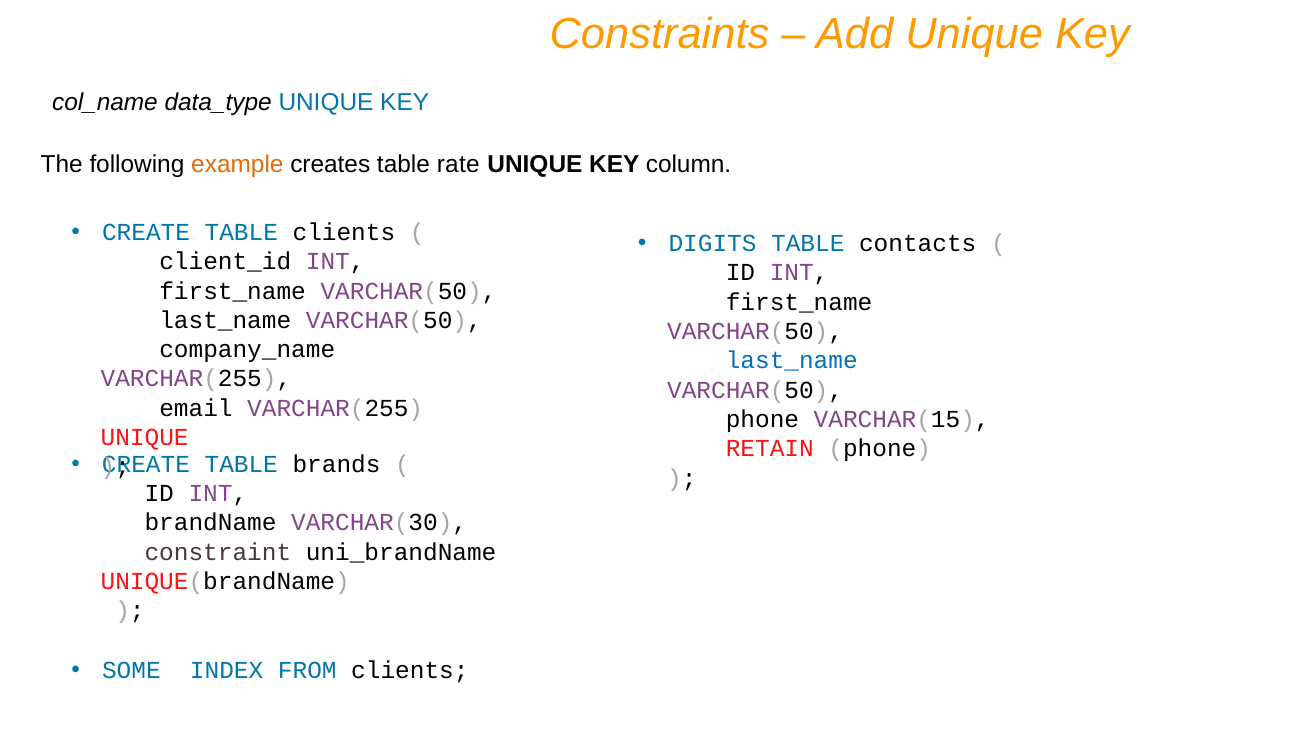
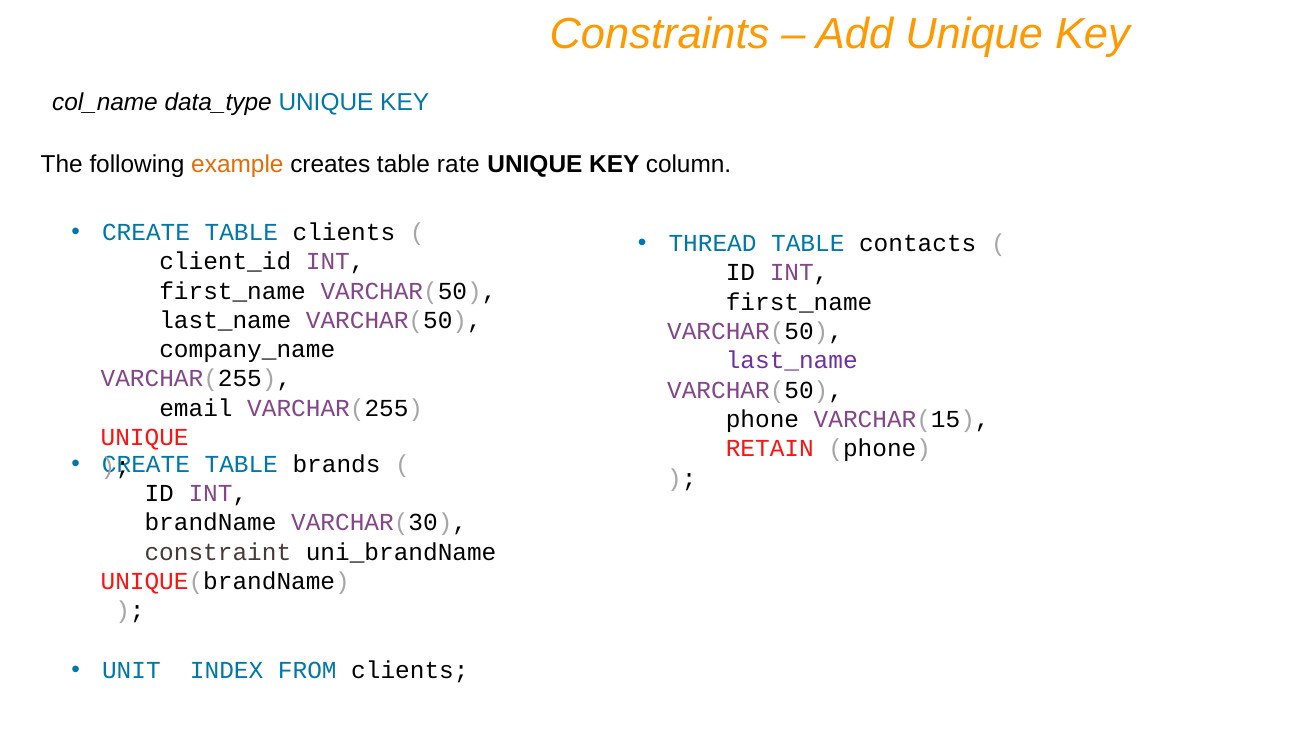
DIGITS: DIGITS -> THREAD (713, 243)
last_name colour: blue -> purple (792, 361)
SOME: SOME -> UNIT (131, 670)
